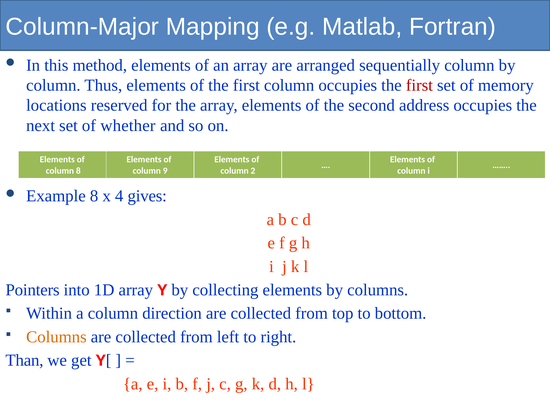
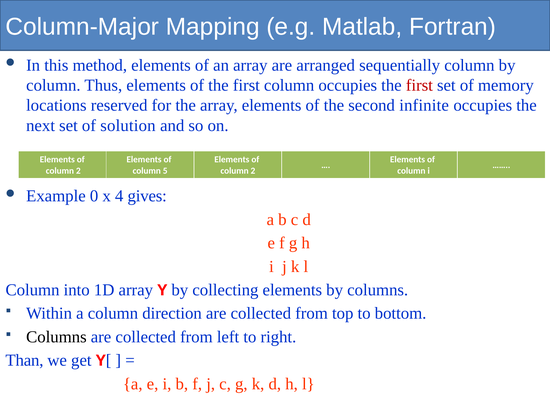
address: address -> infinite (424, 106)
whether: whether -> solution (128, 126)
8: 8 -> 2 (78, 171)
9: 9 -> 5 (165, 171)
Example 8: 8 -> 0 (94, 196)
Pointers: Pointers -> Column (33, 290)
Columns colour: orange -> black (56, 337)
